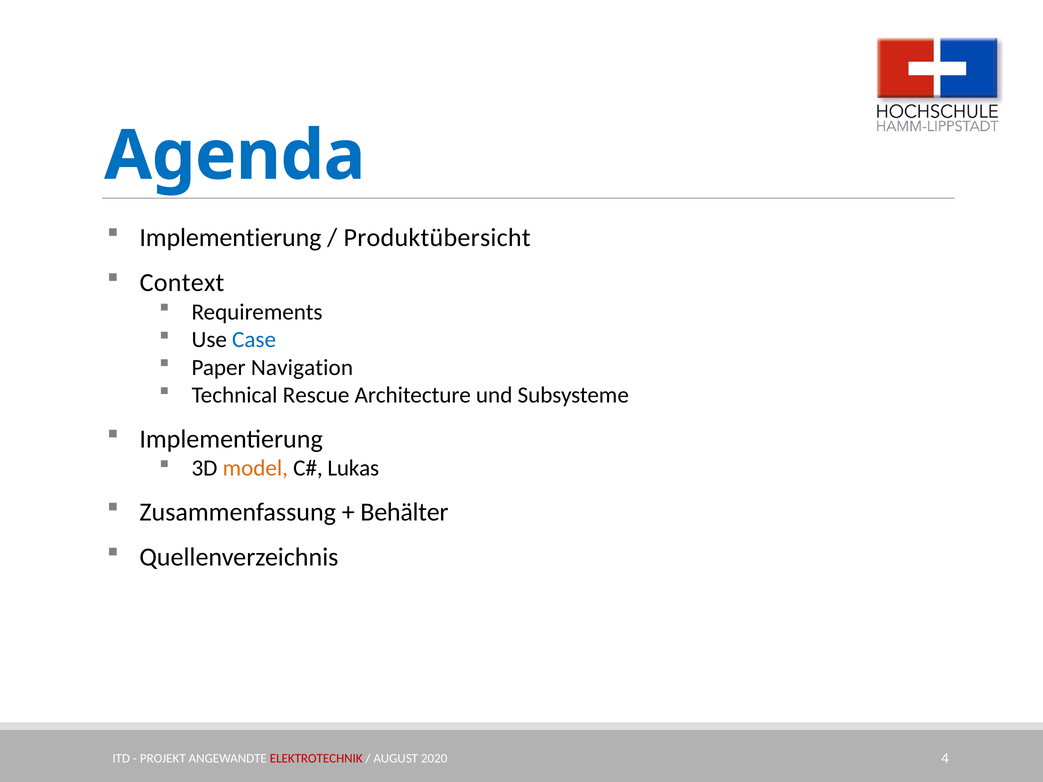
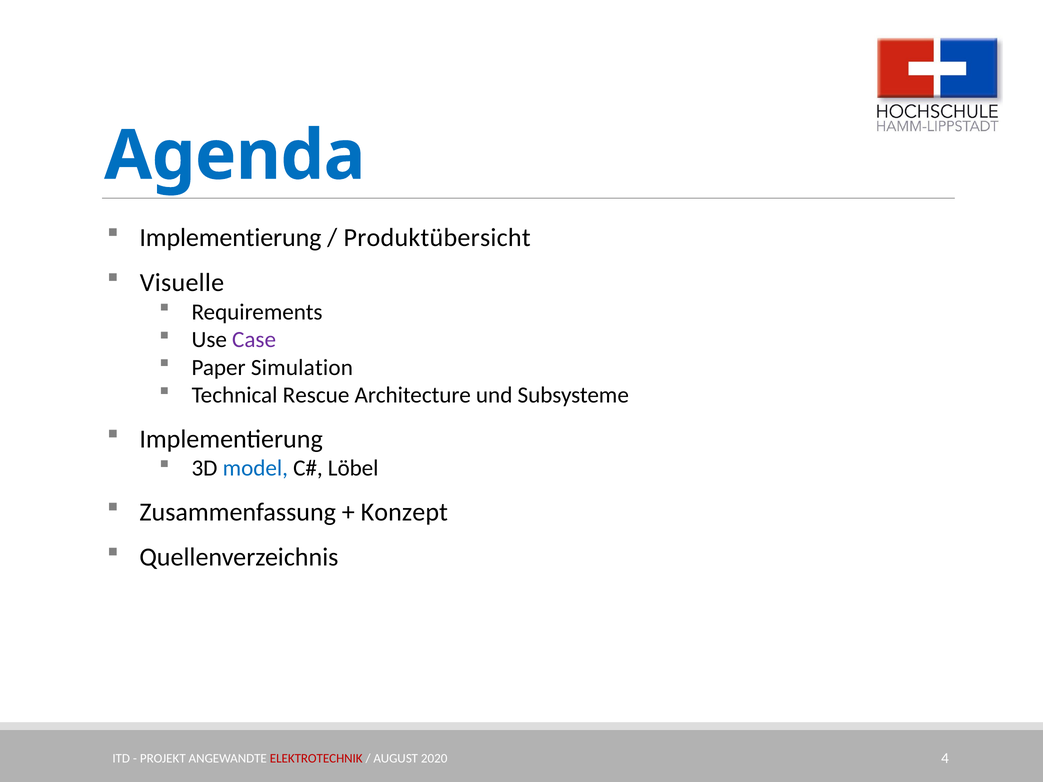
Context: Context -> Visuelle (182, 283)
Case colour: blue -> purple (254, 340)
Navigation: Navigation -> Simulation (302, 368)
model colour: orange -> blue (255, 468)
Lukas: Lukas -> Löbel (353, 468)
Behälter: Behälter -> Konzept (404, 512)
